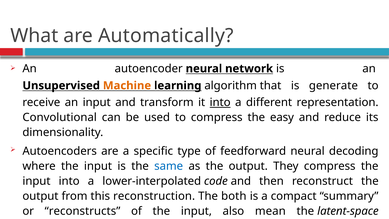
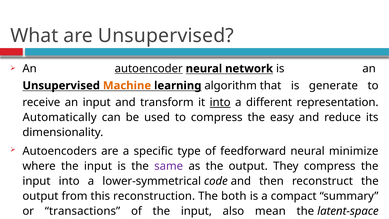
are Automatically: Automatically -> Unsupervised (166, 36)
autoencoder underline: none -> present (149, 69)
Convolutional: Convolutional -> Automatically (60, 117)
decoding: decoding -> minimize (354, 151)
same colour: blue -> purple (169, 166)
lower-interpolated: lower-interpolated -> lower-symmetrical (152, 181)
reconstructs: reconstructs -> transactions (83, 211)
